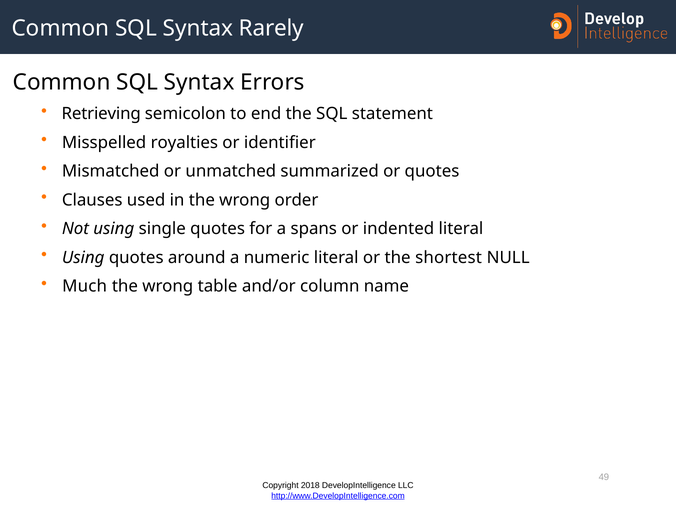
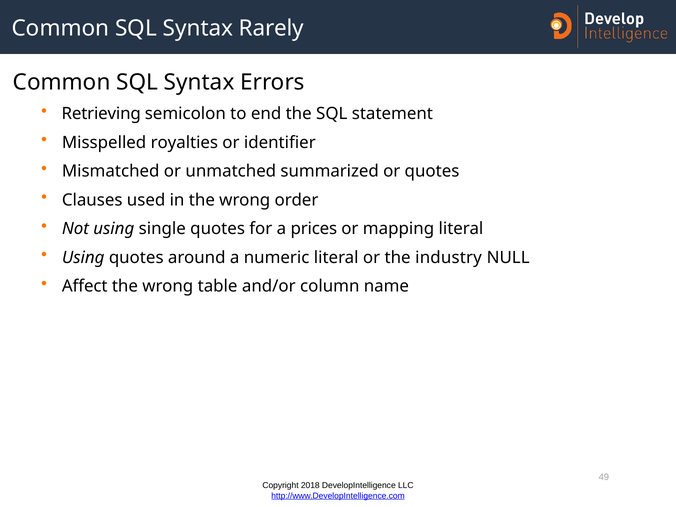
spans: spans -> prices (314, 229)
indented: indented -> mapping (399, 229)
shortest: shortest -> industry (449, 258)
Much: Much -> Affect (85, 286)
